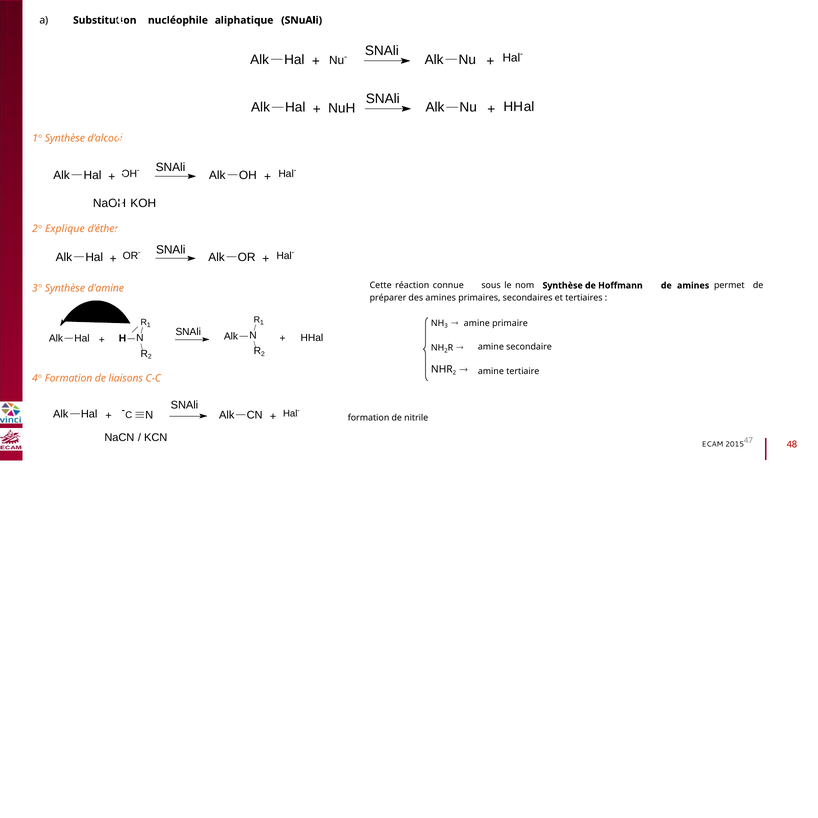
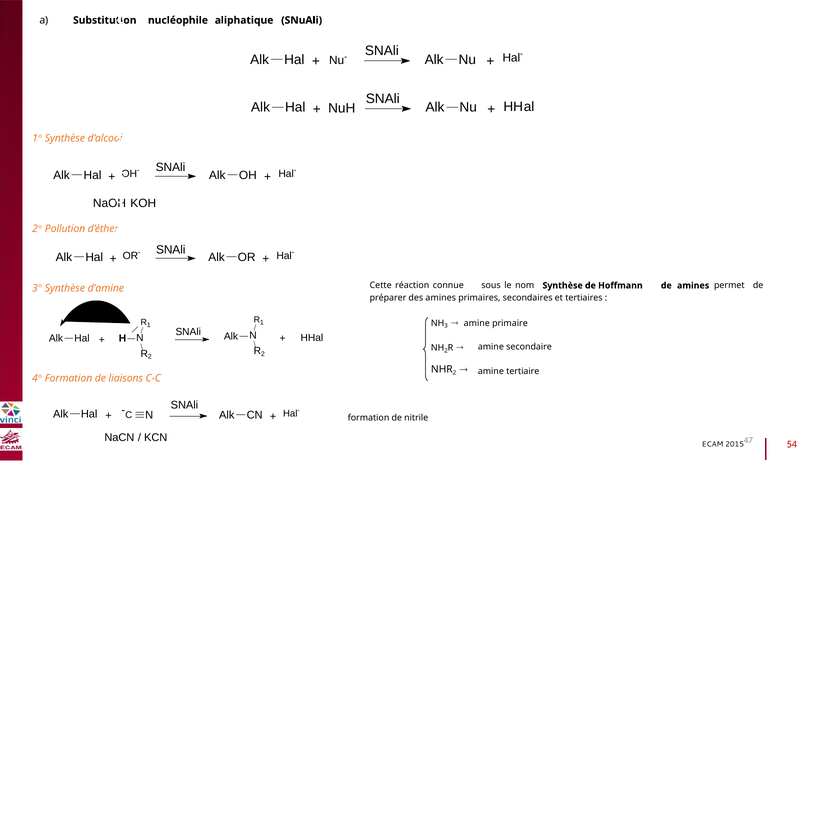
Explique: Explique -> Pollution (65, 229)
48: 48 -> 54 (792, 444)
